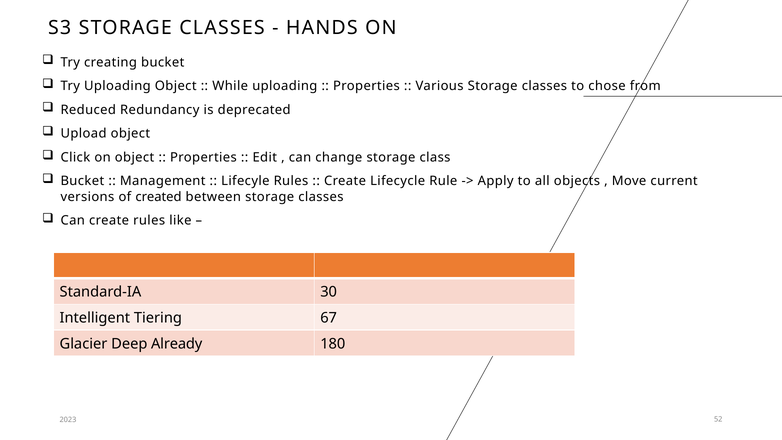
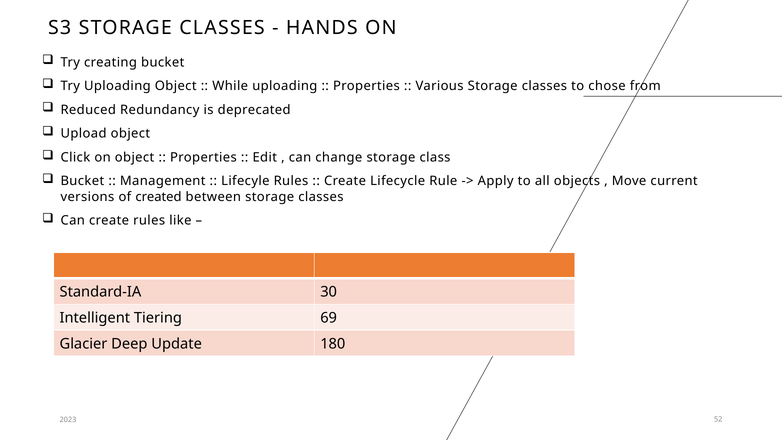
67: 67 -> 69 (329, 318)
Already: Already -> Update (177, 344)
